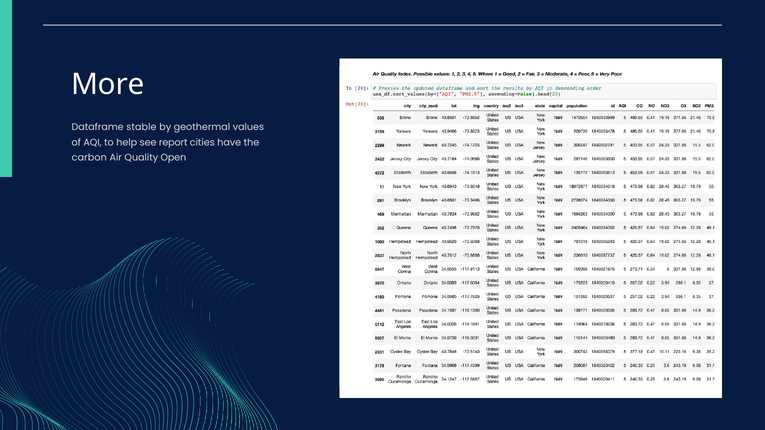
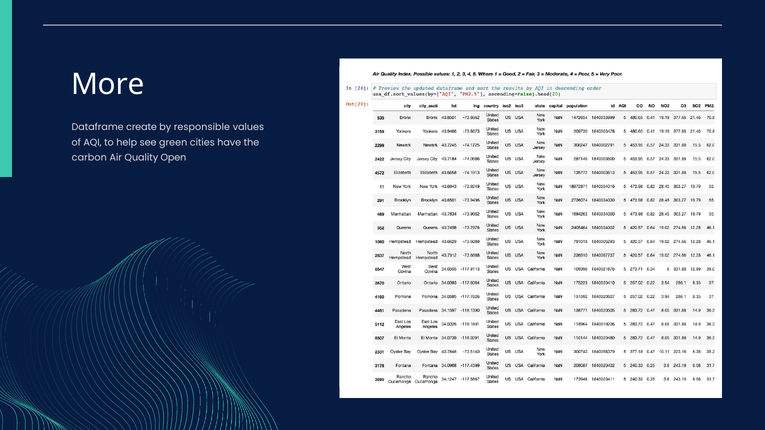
stable: stable -> create (142, 127)
geothermal: geothermal -> responsible (202, 127)
report: report -> green (173, 142)
